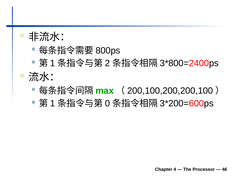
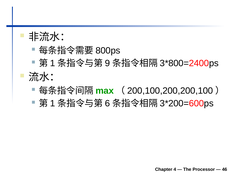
2: 2 -> 9 (107, 63)
0: 0 -> 6 (107, 103)
